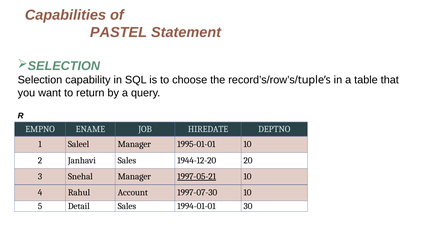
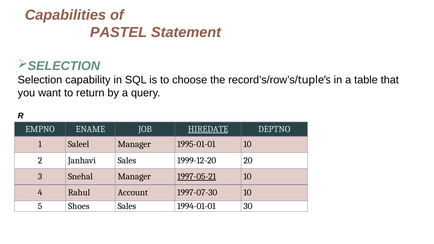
HIREDATE underline: none -> present (208, 129)
1944-12-20: 1944-12-20 -> 1999-12-20 (197, 161)
Detail: Detail -> Shoes (79, 206)
